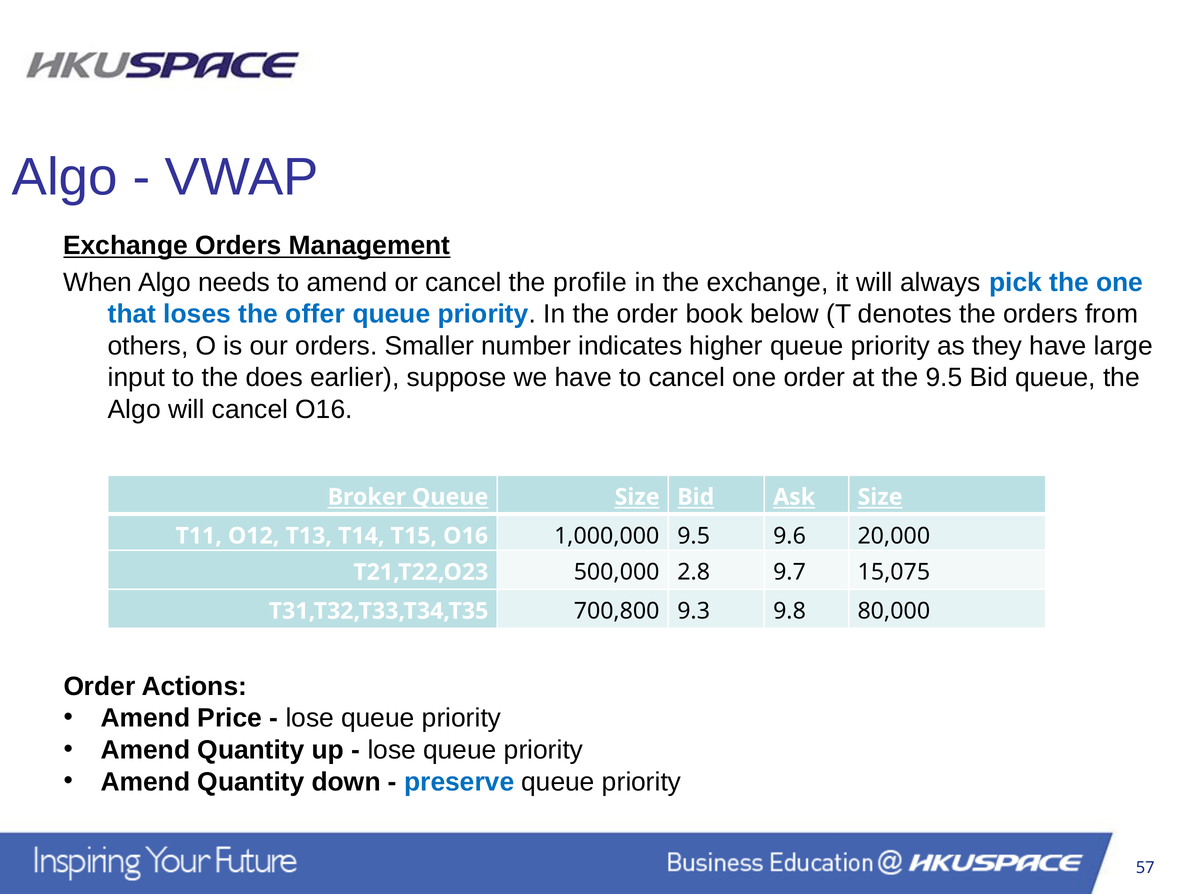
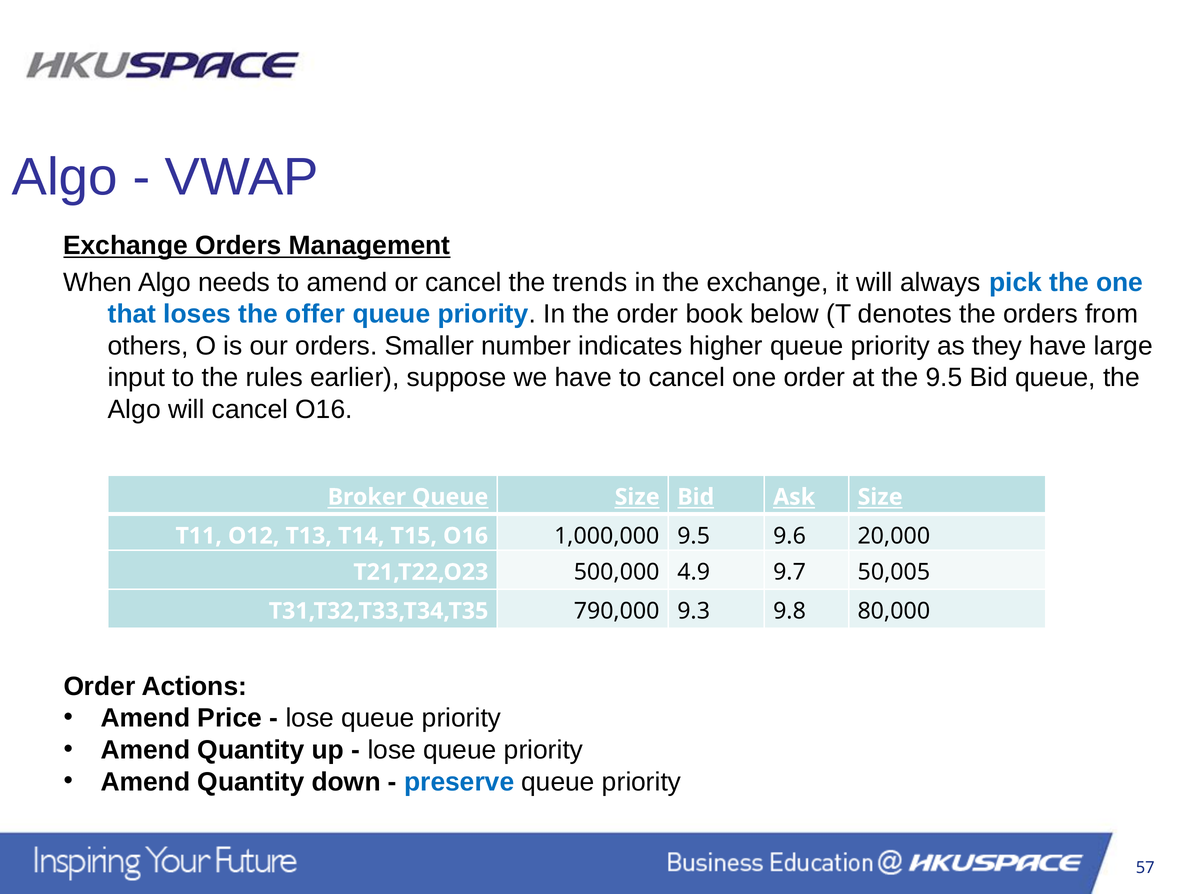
profile: profile -> trends (590, 282)
does: does -> rules (274, 377)
2.8: 2.8 -> 4.9 (694, 572)
15,075: 15,075 -> 50,005 (894, 572)
700,800: 700,800 -> 790,000 (617, 611)
